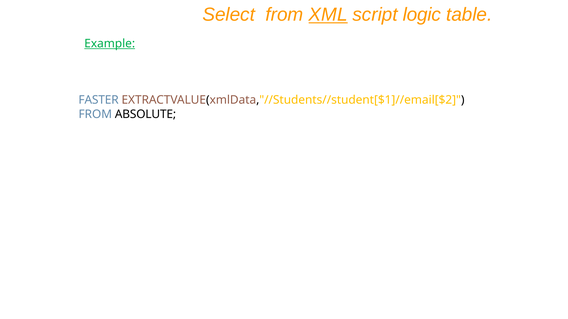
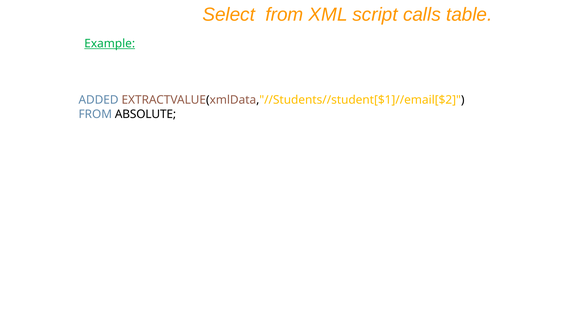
XML underline: present -> none (328, 15)
logic: logic -> calls (422, 15)
FASTER: FASTER -> ADDED (99, 100)
